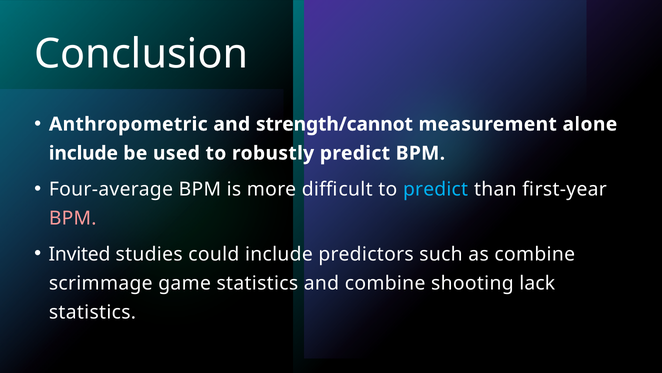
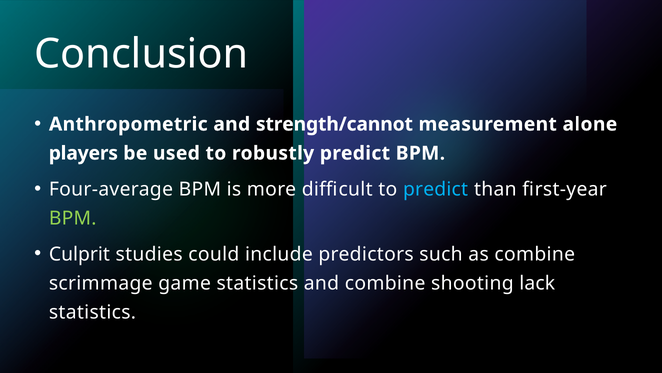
include: include -> players (83, 153)
BPM colour: pink -> light green (73, 218)
Invited: Invited -> Culprit (79, 254)
